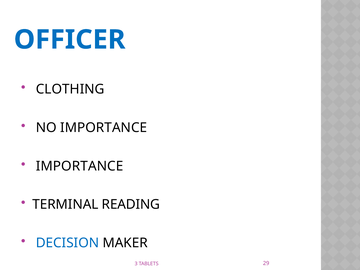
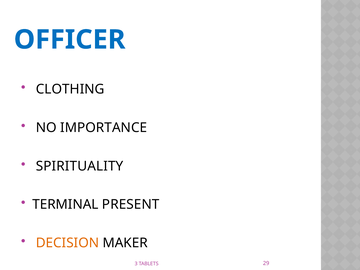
IMPORTANCE: IMPORTANCE -> SPIRITUALITY (80, 166)
READING: READING -> PRESENT (131, 205)
DECISION colour: blue -> orange (67, 243)
